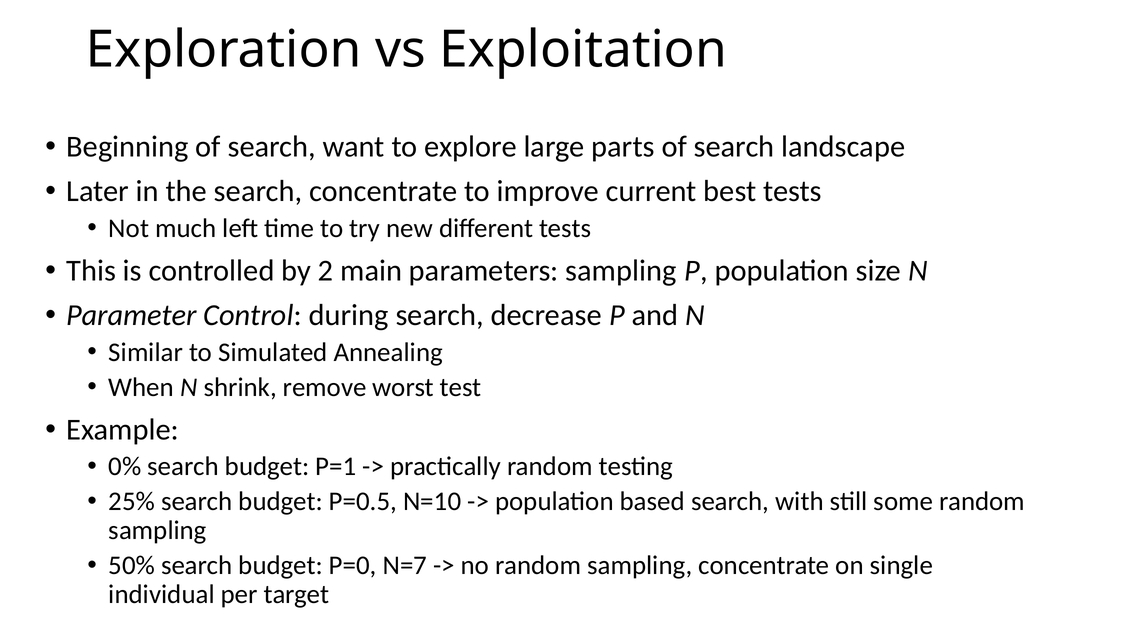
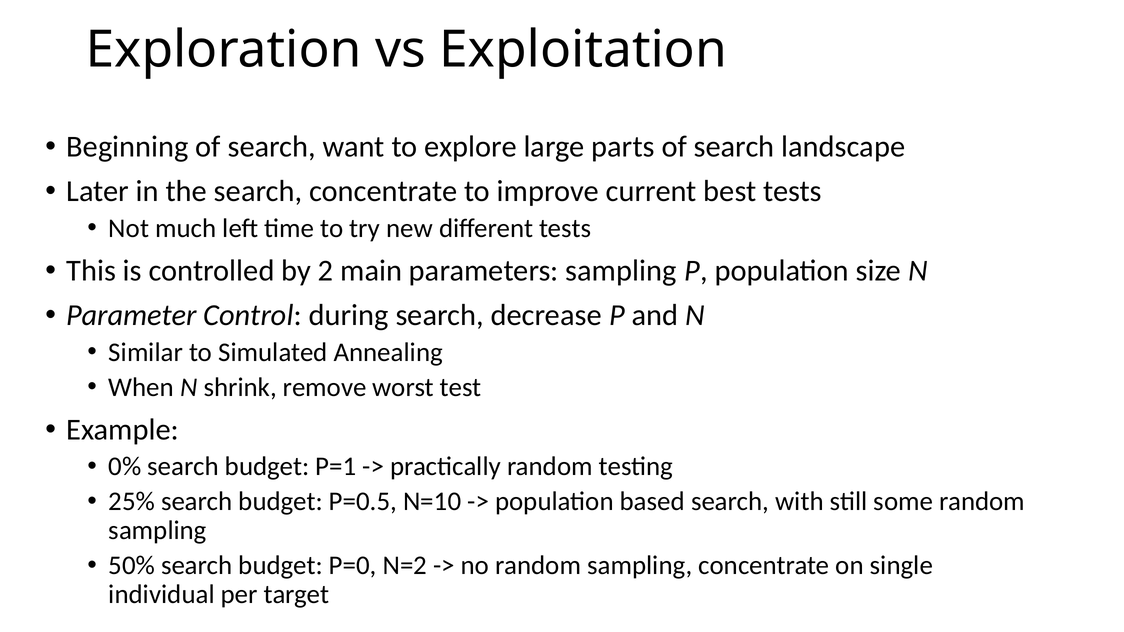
N=7: N=7 -> N=2 (405, 566)
